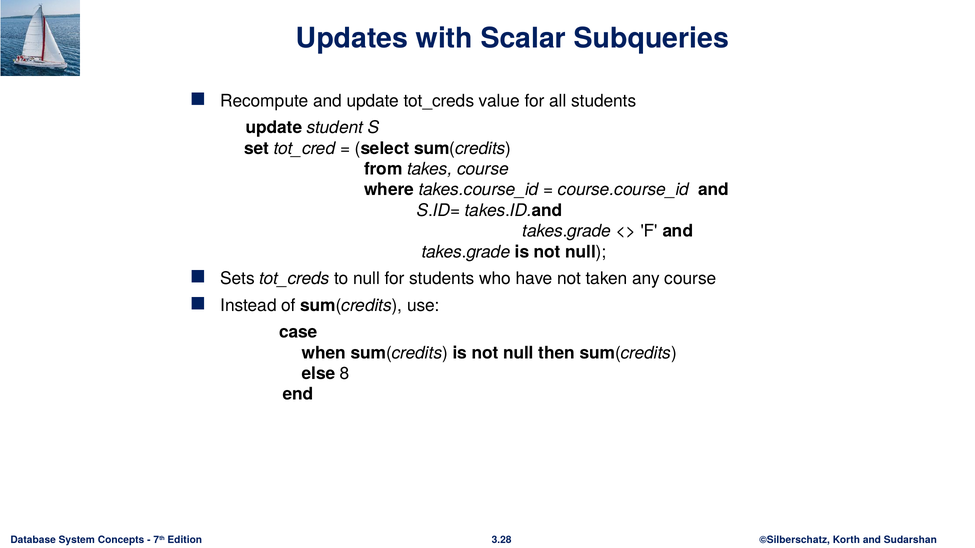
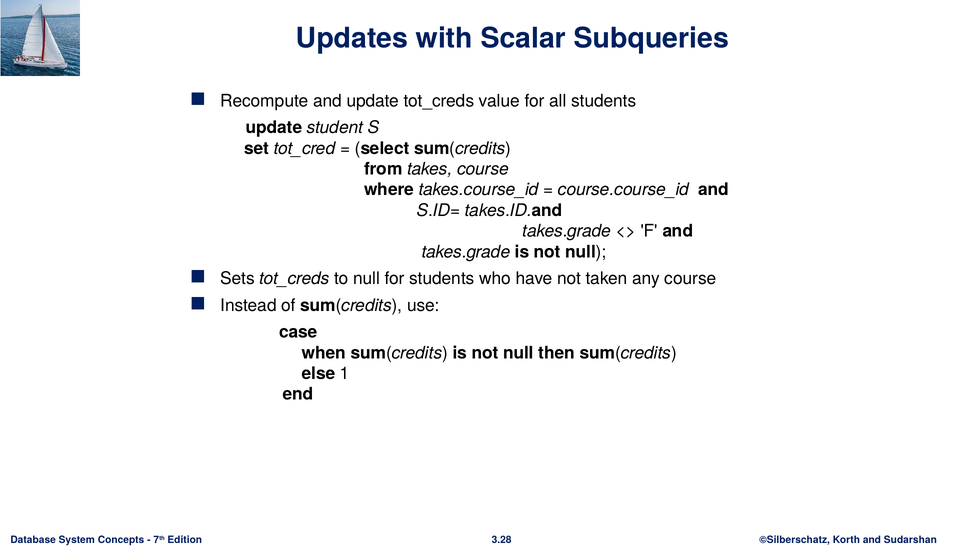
8: 8 -> 1 (345, 374)
